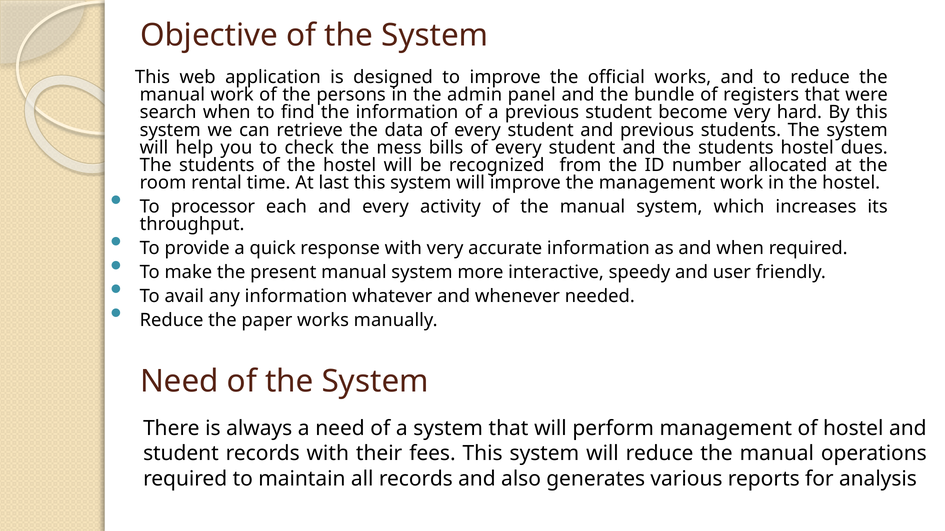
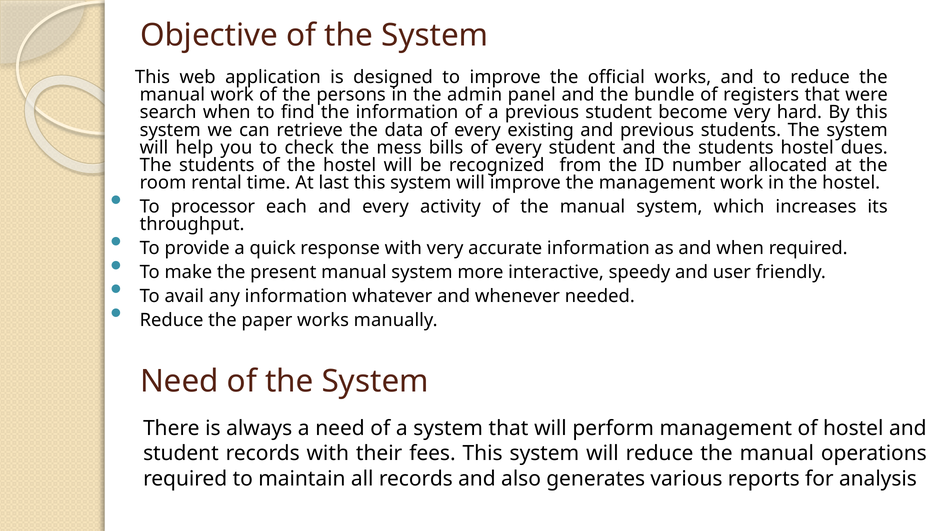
data of every student: student -> existing (541, 130)
